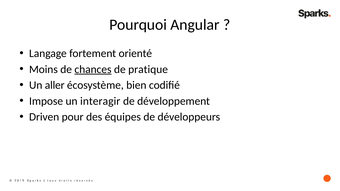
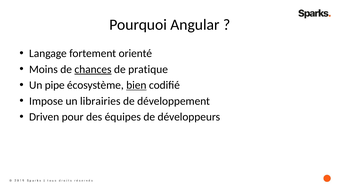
aller: aller -> pipe (55, 85)
bien underline: none -> present (136, 85)
interagir: interagir -> librairies (100, 101)
